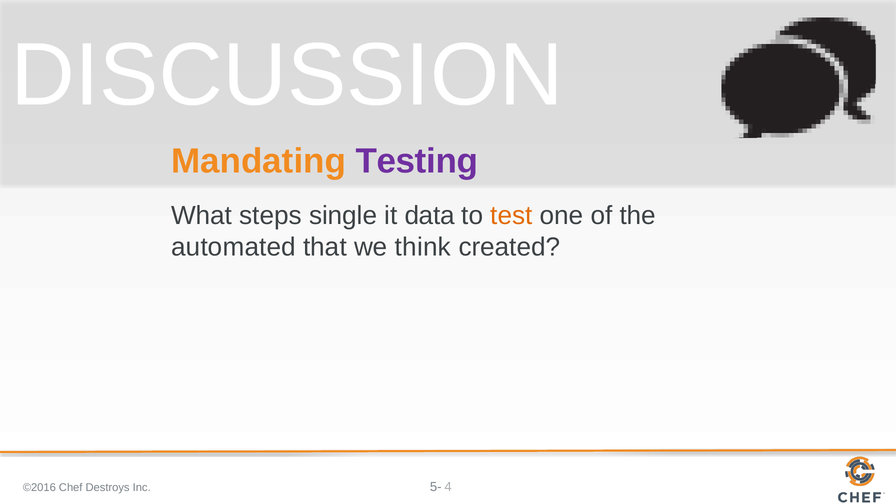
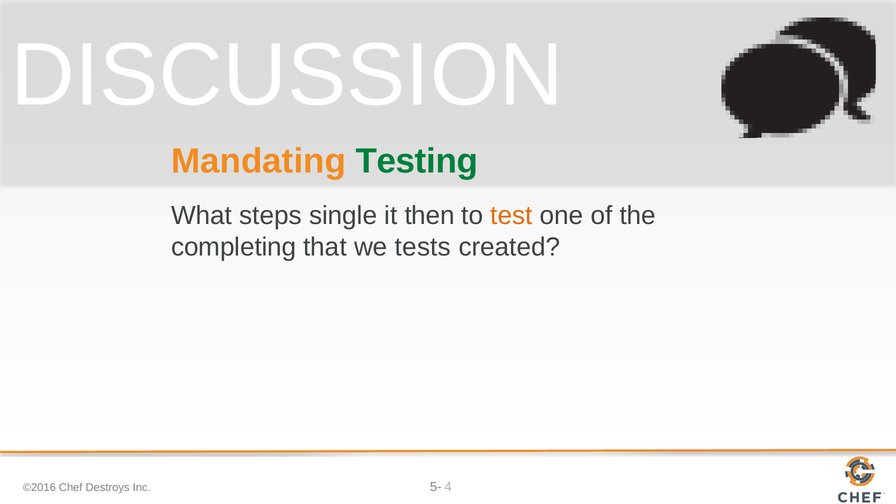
Testing colour: purple -> green (417, 161)
data: data -> then (430, 216)
automated: automated -> completing (234, 247)
think: think -> tests (423, 247)
